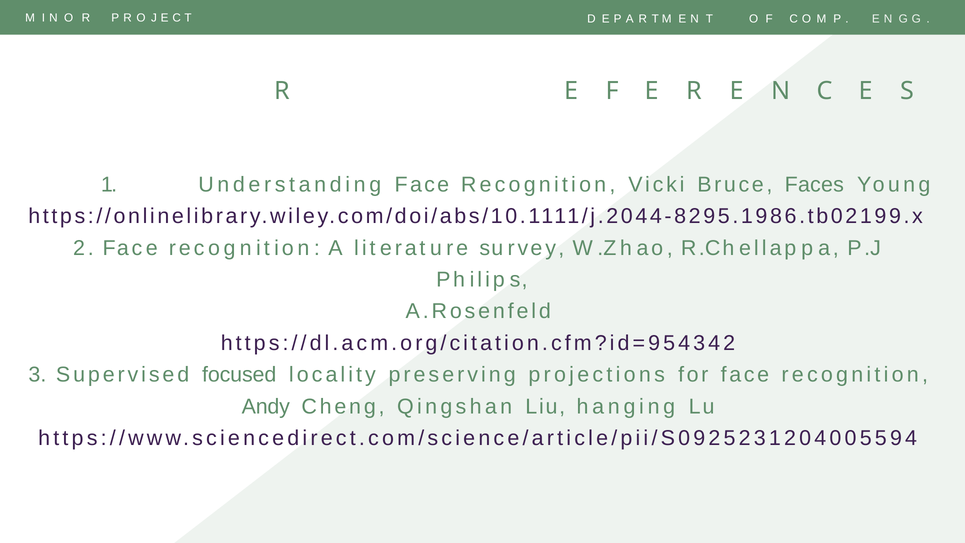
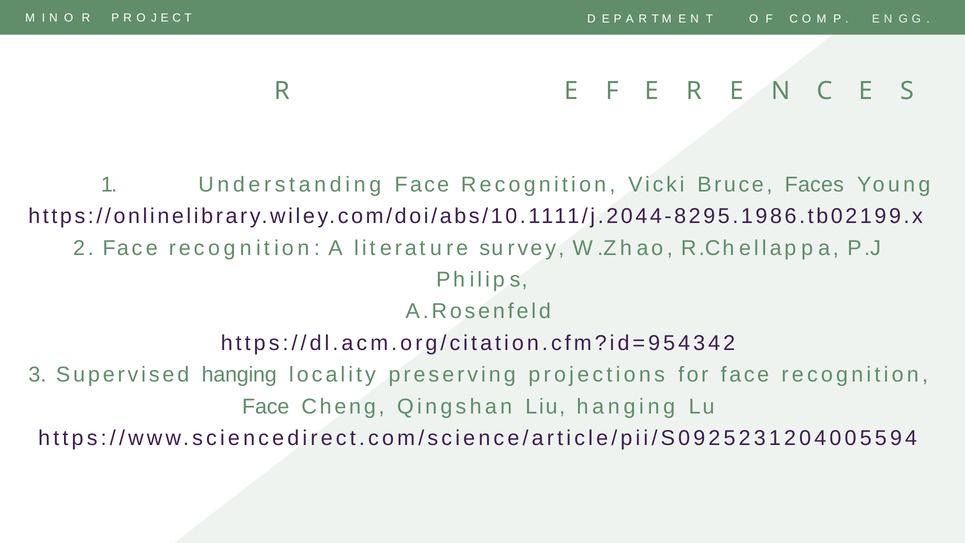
Supervised focused: focused -> hanging (239, 375)
Andy: Andy -> Face (266, 406)
